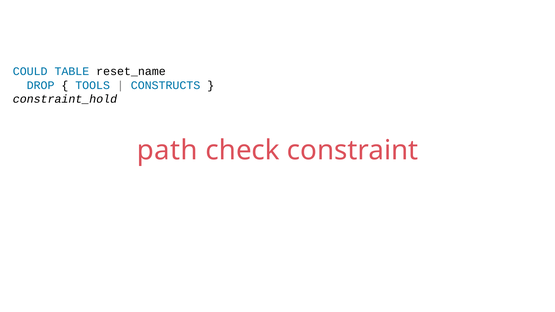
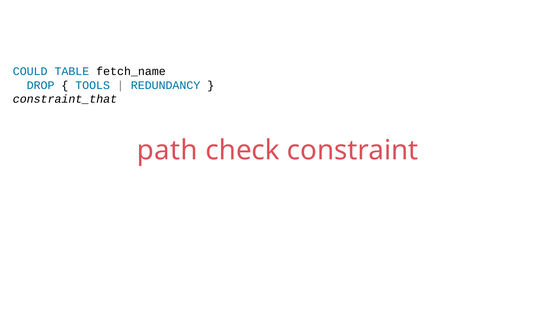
reset_name: reset_name -> fetch_name (131, 71)
CONSTRUCTS: CONSTRUCTS -> REDUNDANCY (166, 85)
constraint_hold: constraint_hold -> constraint_that (65, 99)
